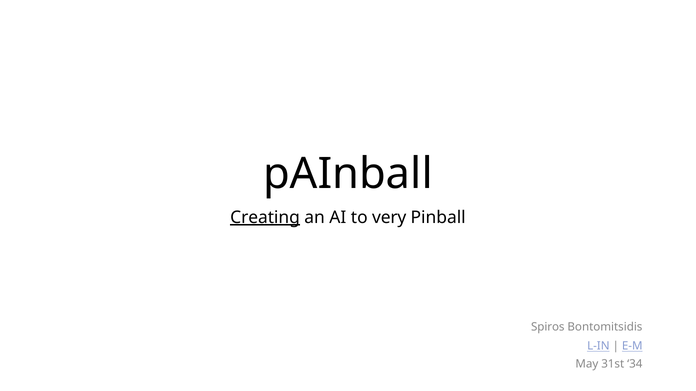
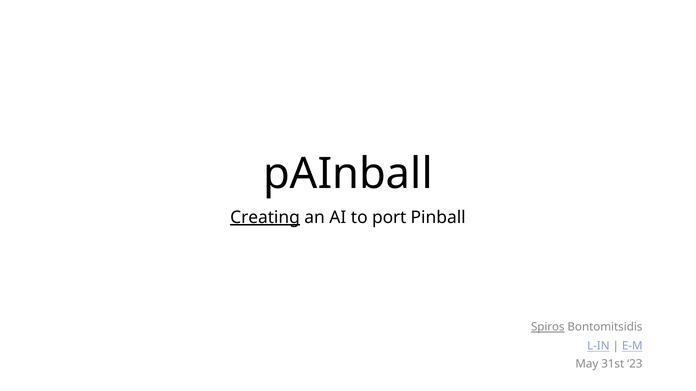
very: very -> port (389, 218)
Spiros underline: none -> present (548, 327)
34: 34 -> 23 (635, 364)
